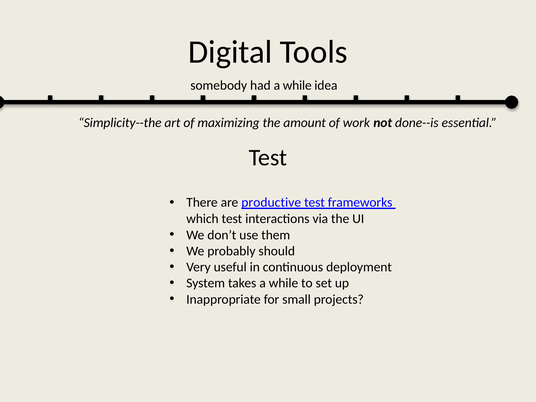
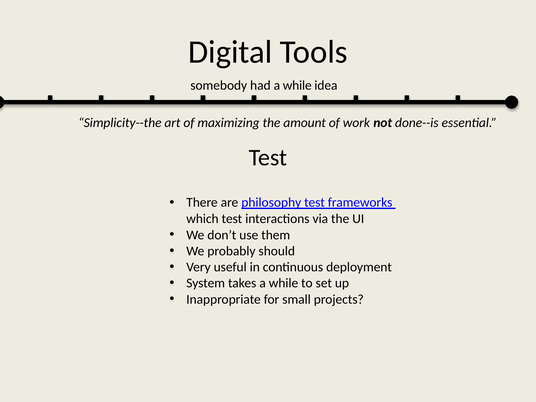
productive: productive -> philosophy (271, 203)
